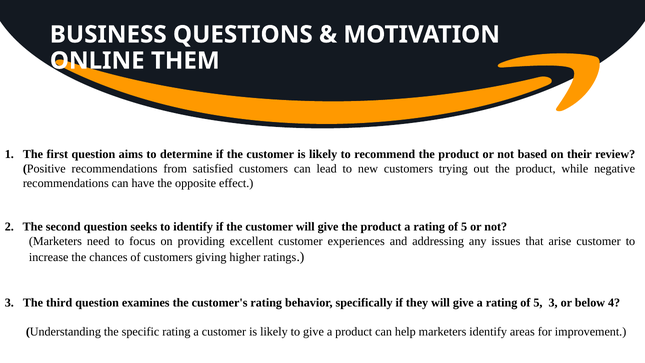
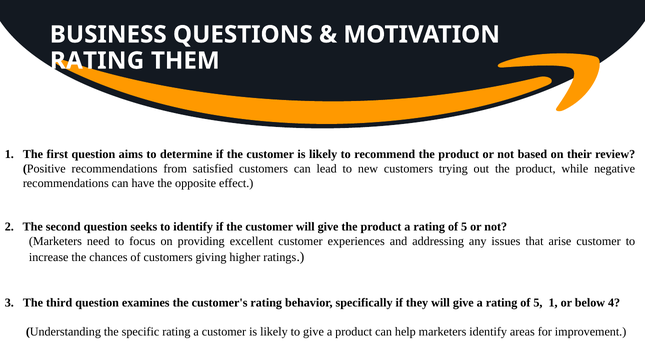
ONLINE: ONLINE -> RATING (97, 61)
5 3: 3 -> 1 (553, 302)
